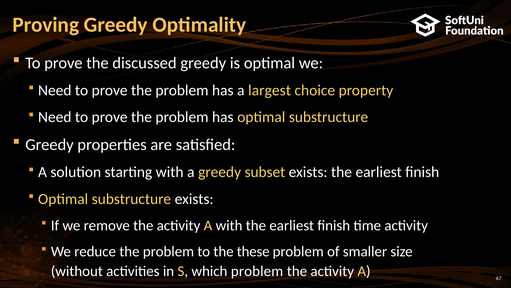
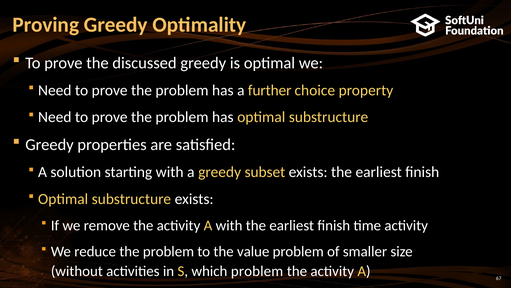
largest: largest -> further (270, 90)
these: these -> value (253, 251)
